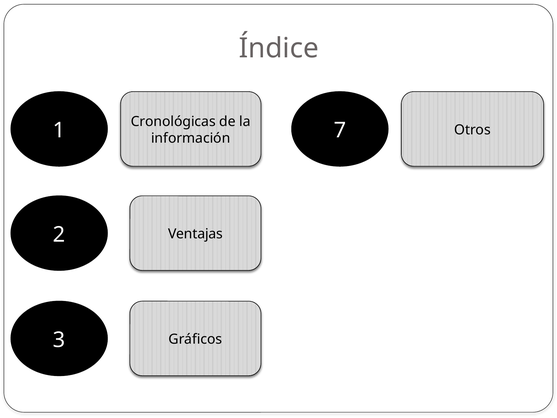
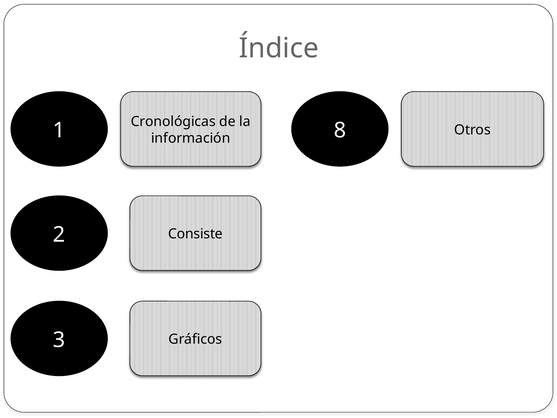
7: 7 -> 8 (340, 130)
Ventajas: Ventajas -> Consiste (195, 234)
